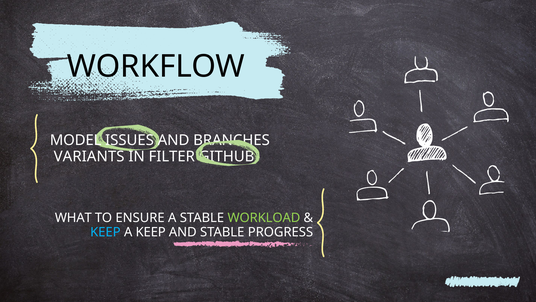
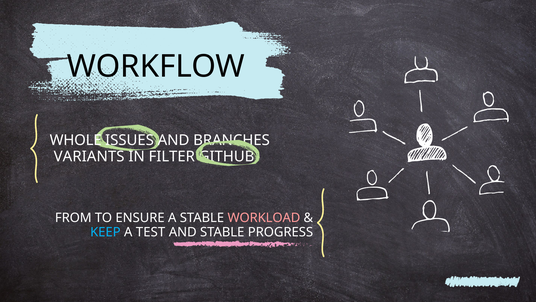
MODEL: MODEL -> WHOLE (76, 140)
WHAT: WHAT -> FROM (73, 218)
WORKLOAD colour: light green -> pink (264, 218)
A KEEP: KEEP -> TEST (151, 232)
